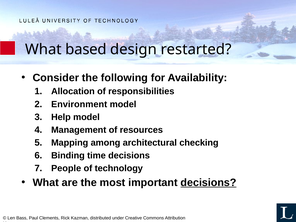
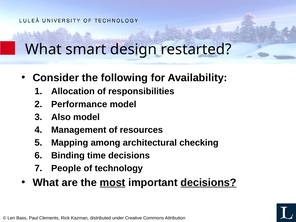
based: based -> smart (86, 49)
Environment: Environment -> Performance (79, 104)
Help: Help -> Also (61, 117)
most underline: none -> present (113, 183)
